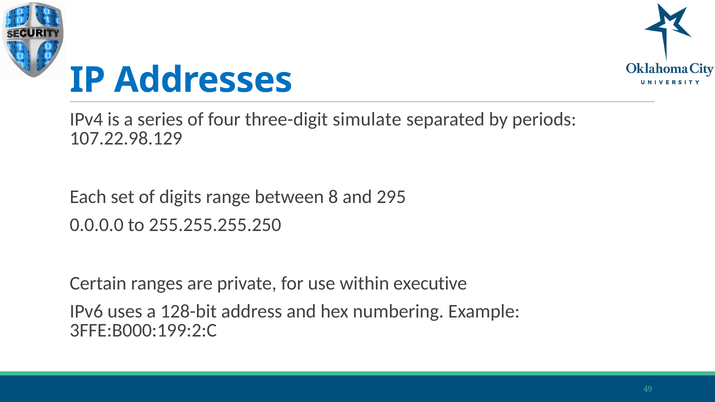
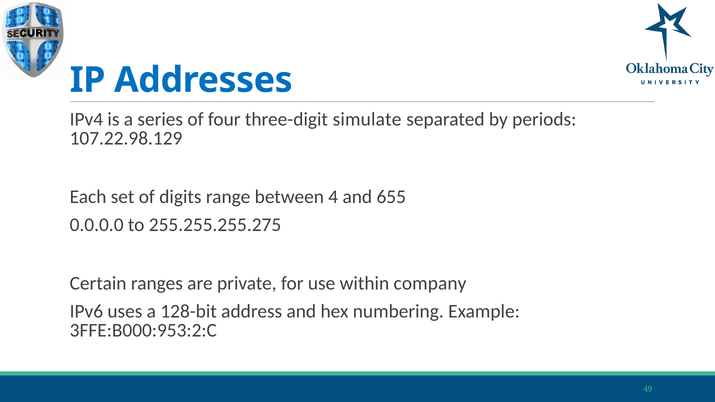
8: 8 -> 4 (333, 197)
295: 295 -> 655 (391, 197)
255.255.255.250: 255.255.255.250 -> 255.255.255.275 (215, 225)
executive: executive -> company (430, 283)
3FFE:B000:199:2:C: 3FFE:B000:199:2:C -> 3FFE:B000:953:2:C (143, 330)
